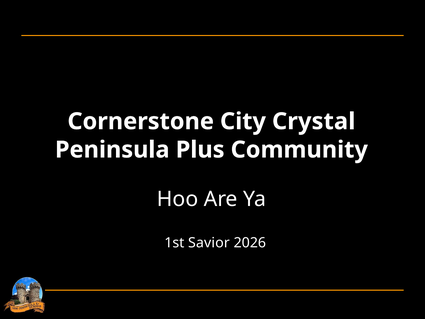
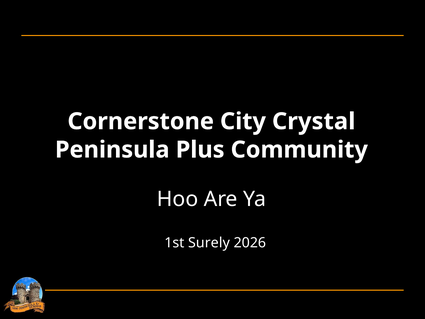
Savior: Savior -> Surely (209, 243)
